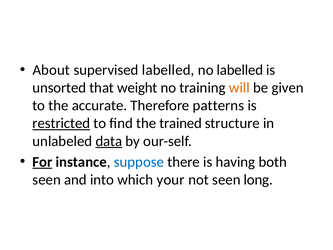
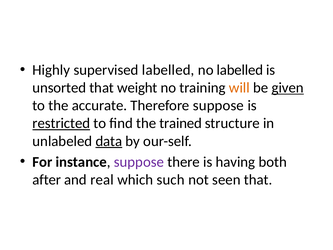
About: About -> Highly (51, 70)
given underline: none -> present (288, 88)
Therefore patterns: patterns -> suppose (218, 105)
For underline: present -> none (42, 162)
suppose colour: blue -> purple (139, 162)
seen: seen -> after (47, 179)
into: into -> real (102, 179)
your: your -> such (171, 179)
seen long: long -> that (258, 179)
